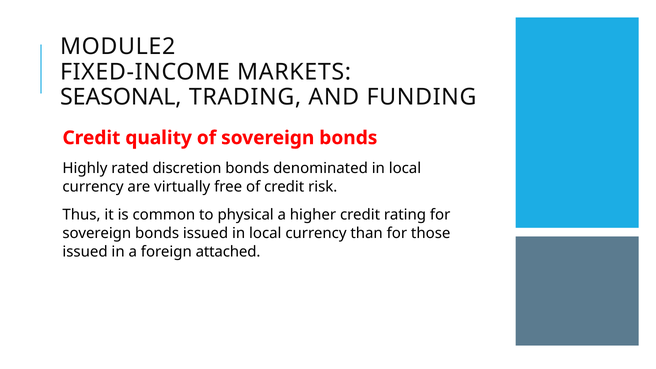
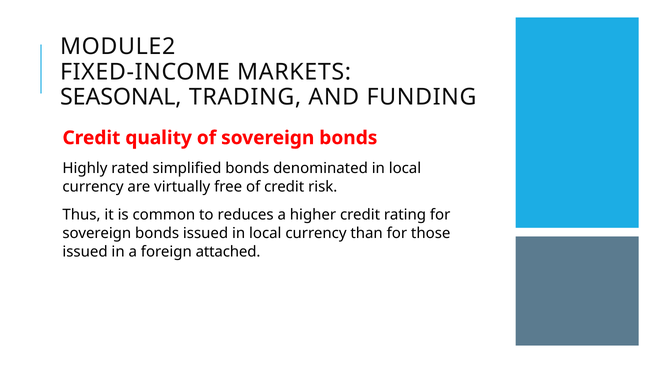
discretion: discretion -> simplified (187, 168)
physical: physical -> reduces (246, 215)
